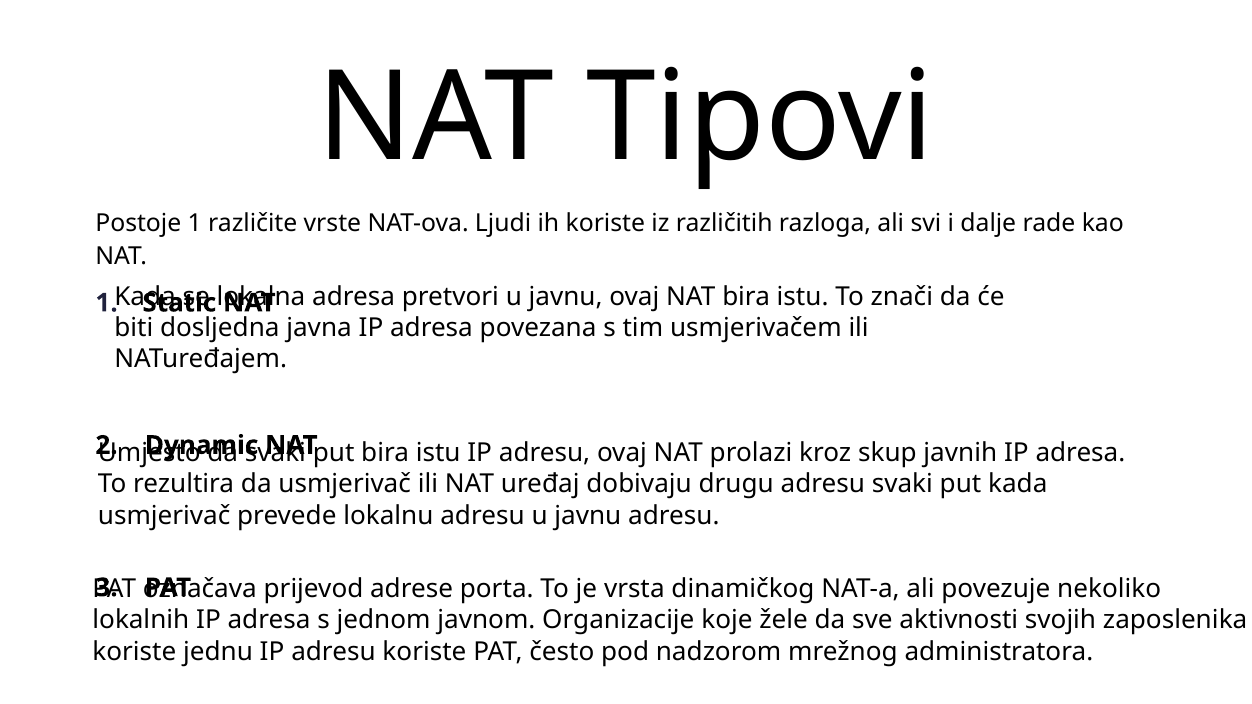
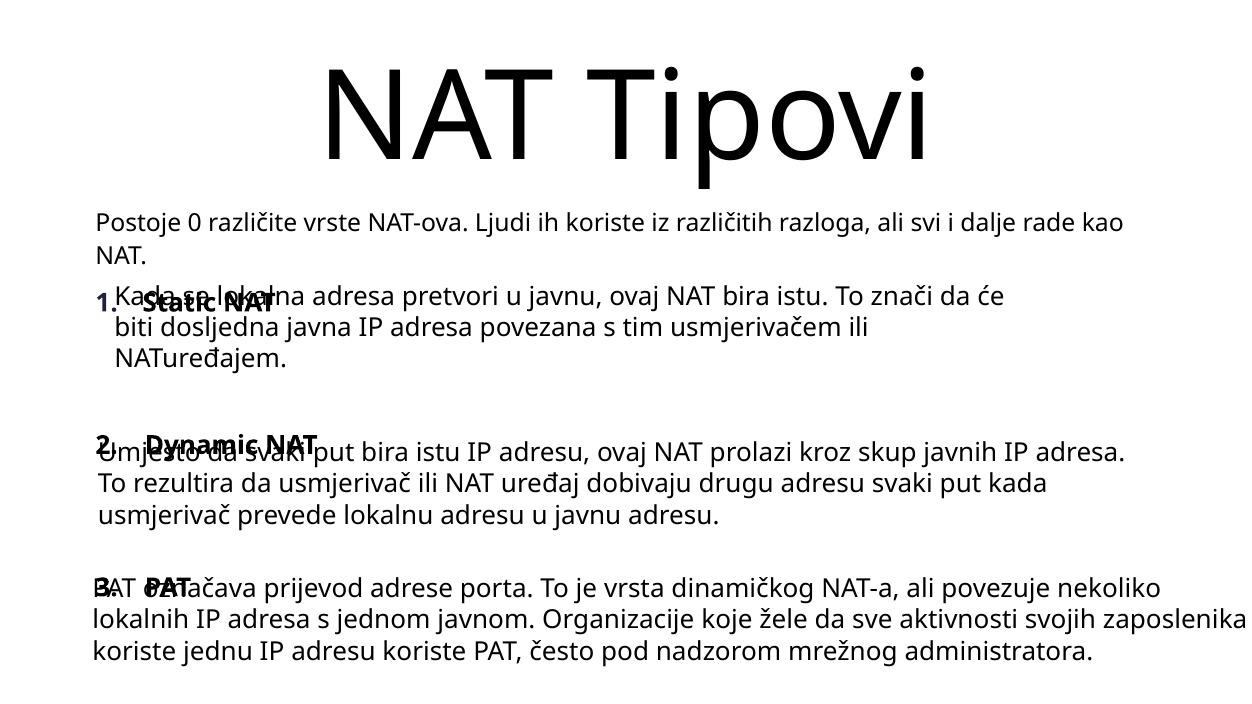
Postoje 1: 1 -> 0 (195, 224)
